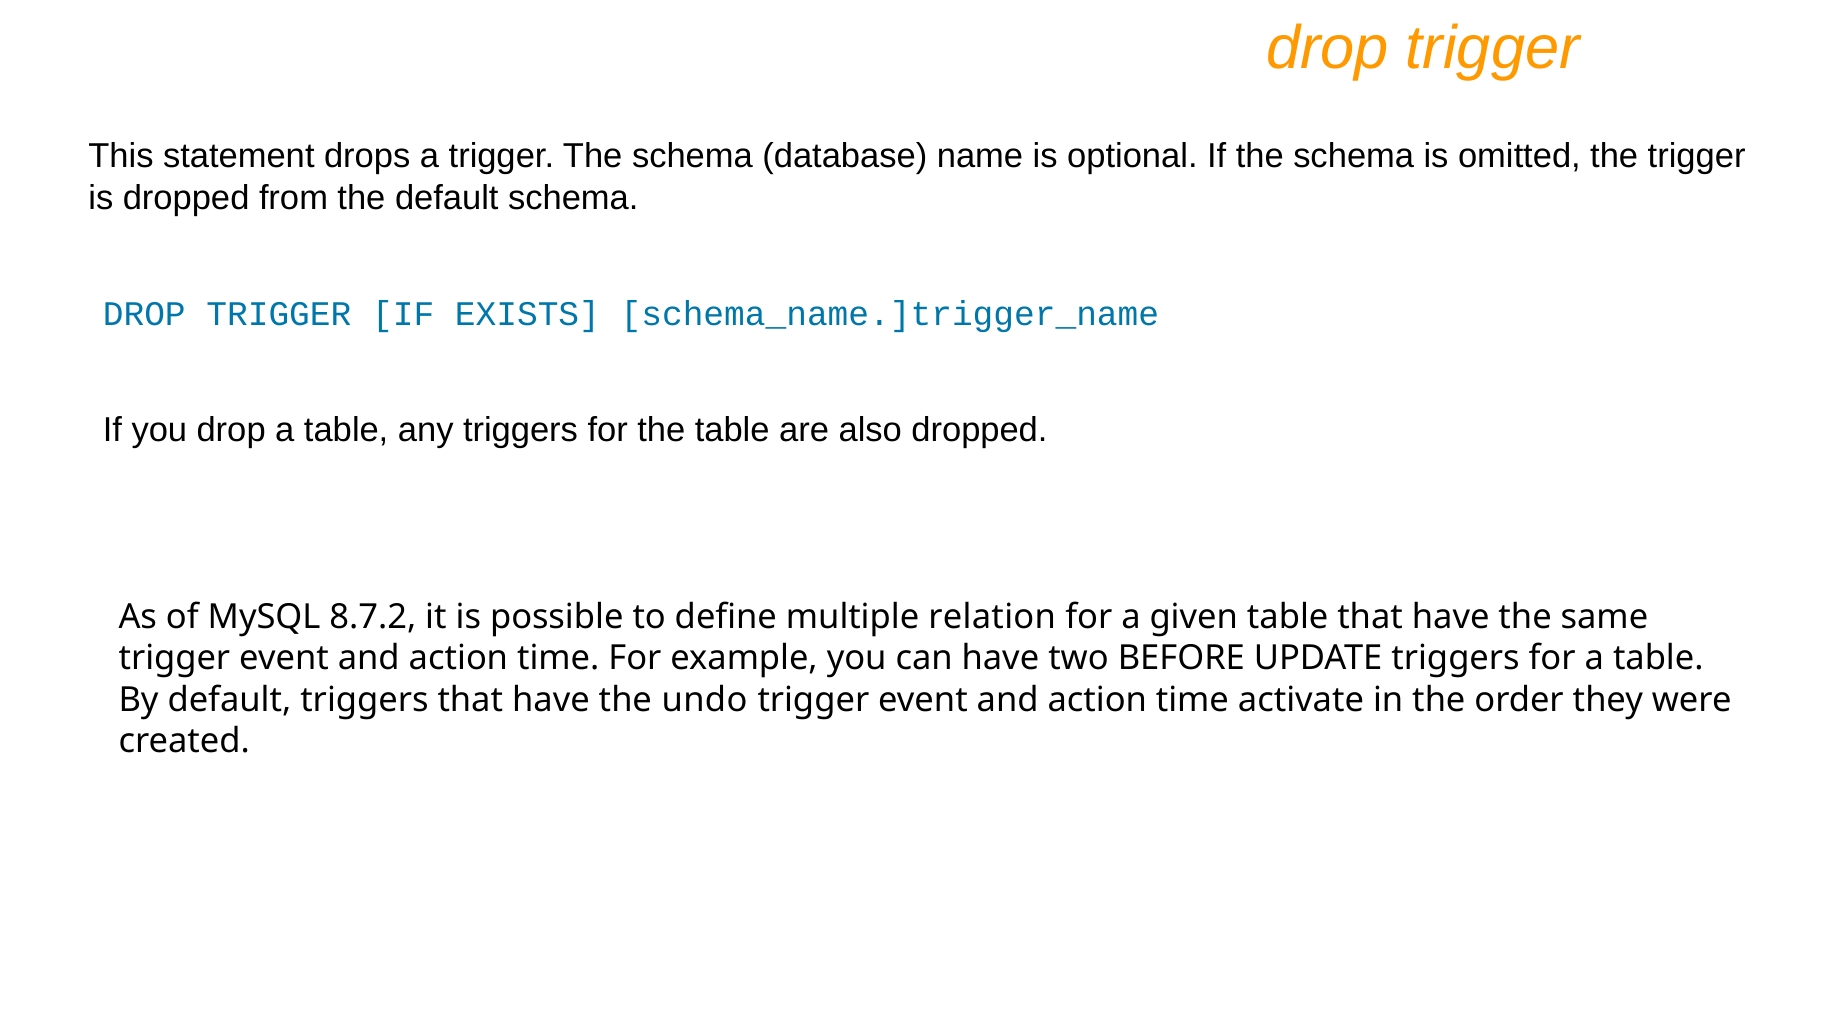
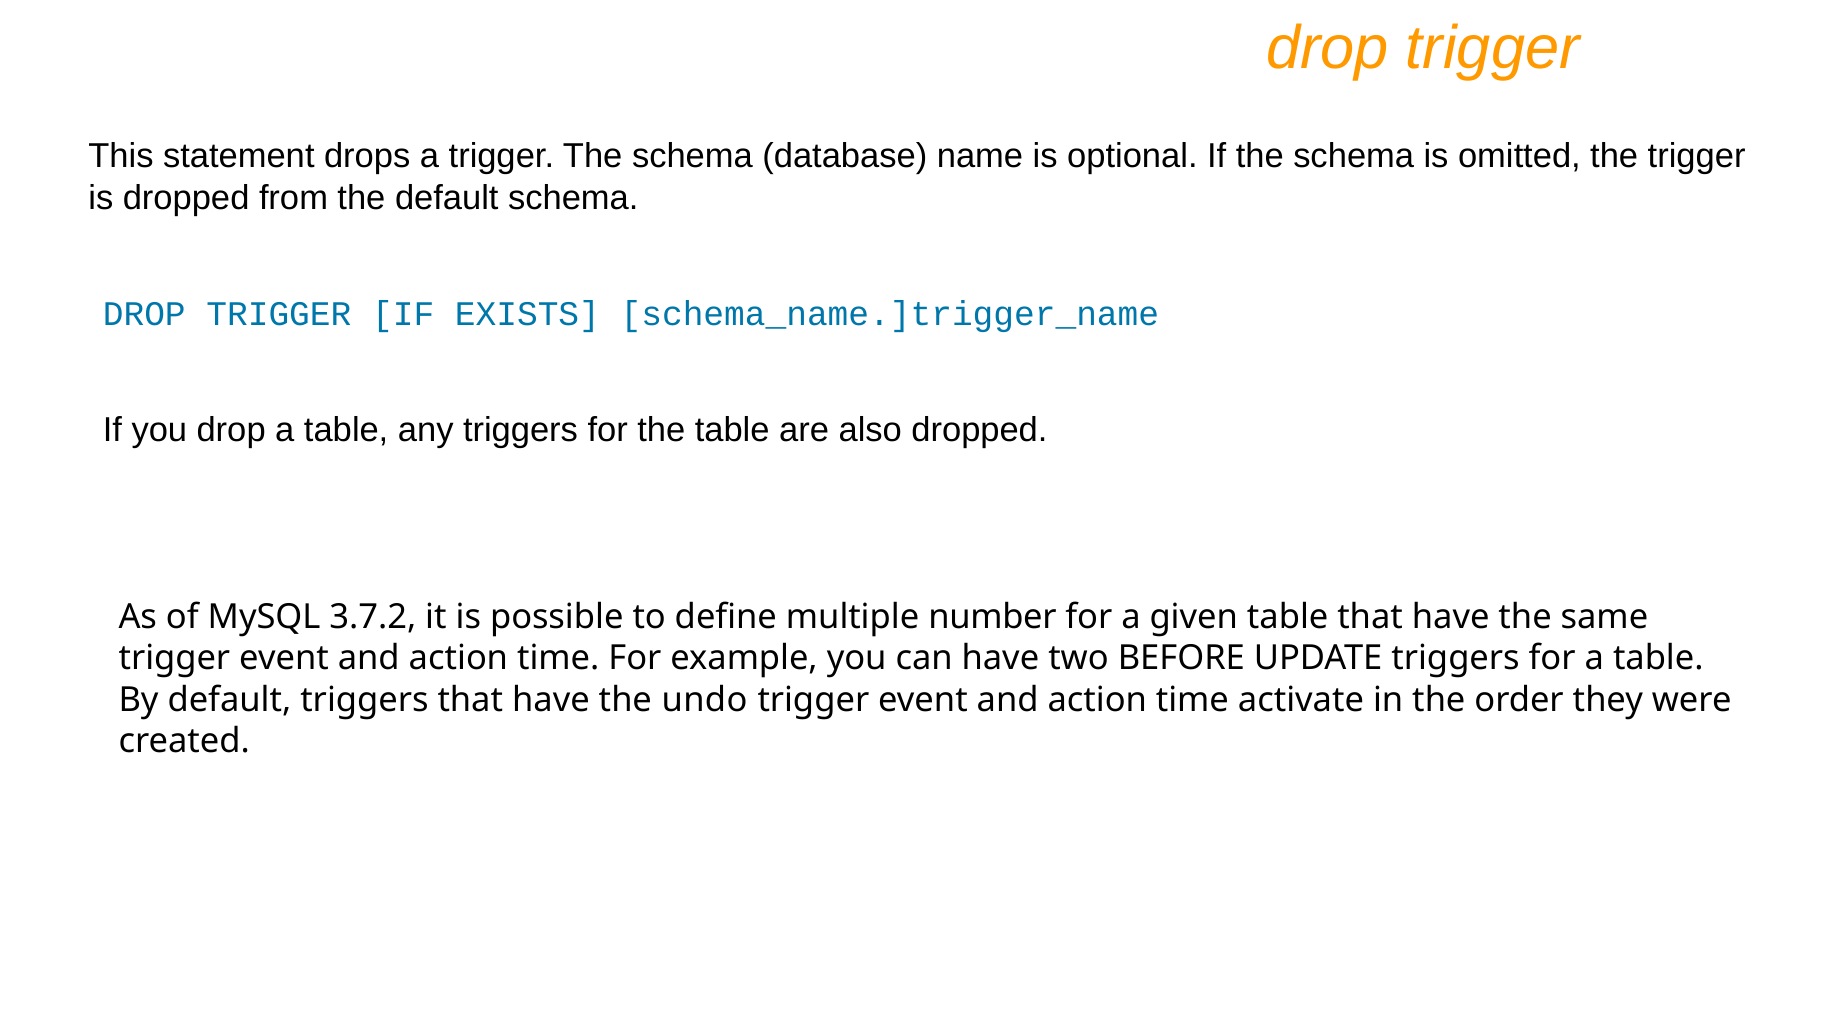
8.7.2: 8.7.2 -> 3.7.2 (373, 617)
relation: relation -> number (992, 617)
